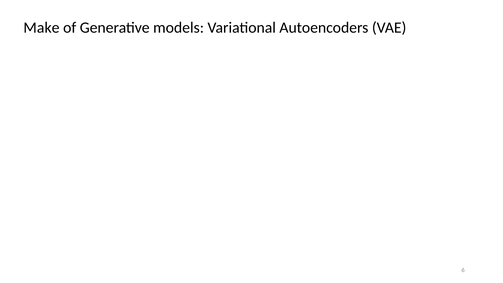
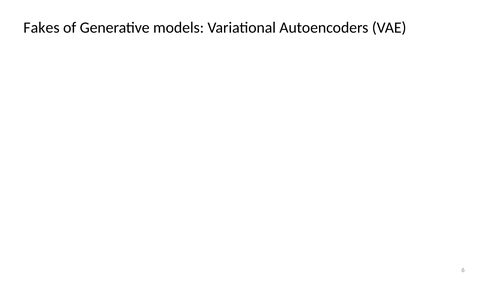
Make: Make -> Fakes (41, 28)
